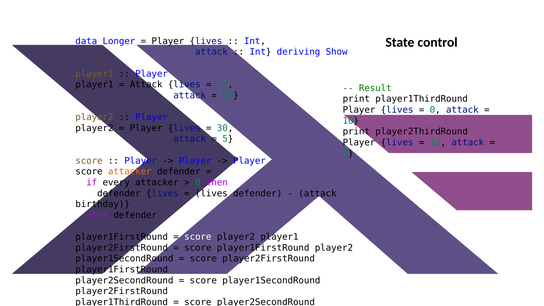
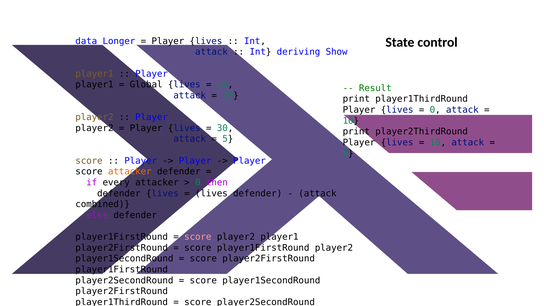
Attack: Attack -> Global (146, 85)
birthday: birthday -> combined (103, 204)
score colour: white -> pink (198, 237)
